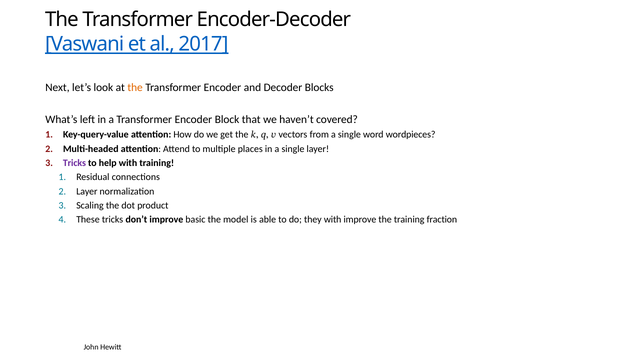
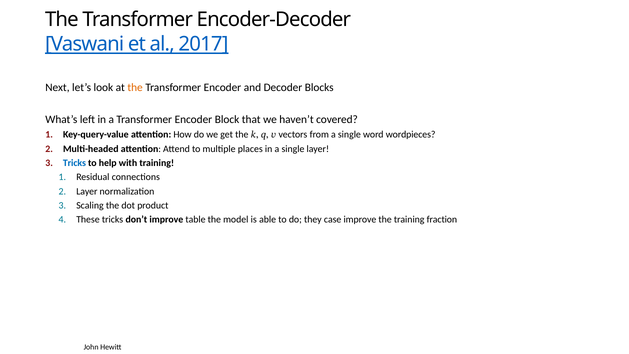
Tricks colour: purple -> blue (74, 163)
basic: basic -> table (195, 220)
they with: with -> case (333, 220)
